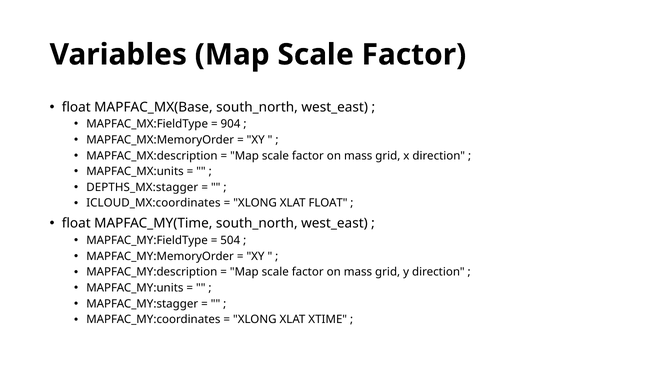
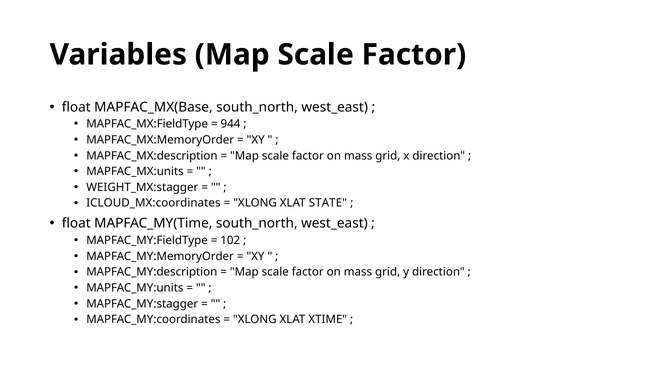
904: 904 -> 944 (231, 124)
DEPTHS_MX:stagger: DEPTHS_MX:stagger -> WEIGHT_MX:stagger (142, 187)
XLAT FLOAT: FLOAT -> STATE (328, 203)
504: 504 -> 102 (230, 241)
